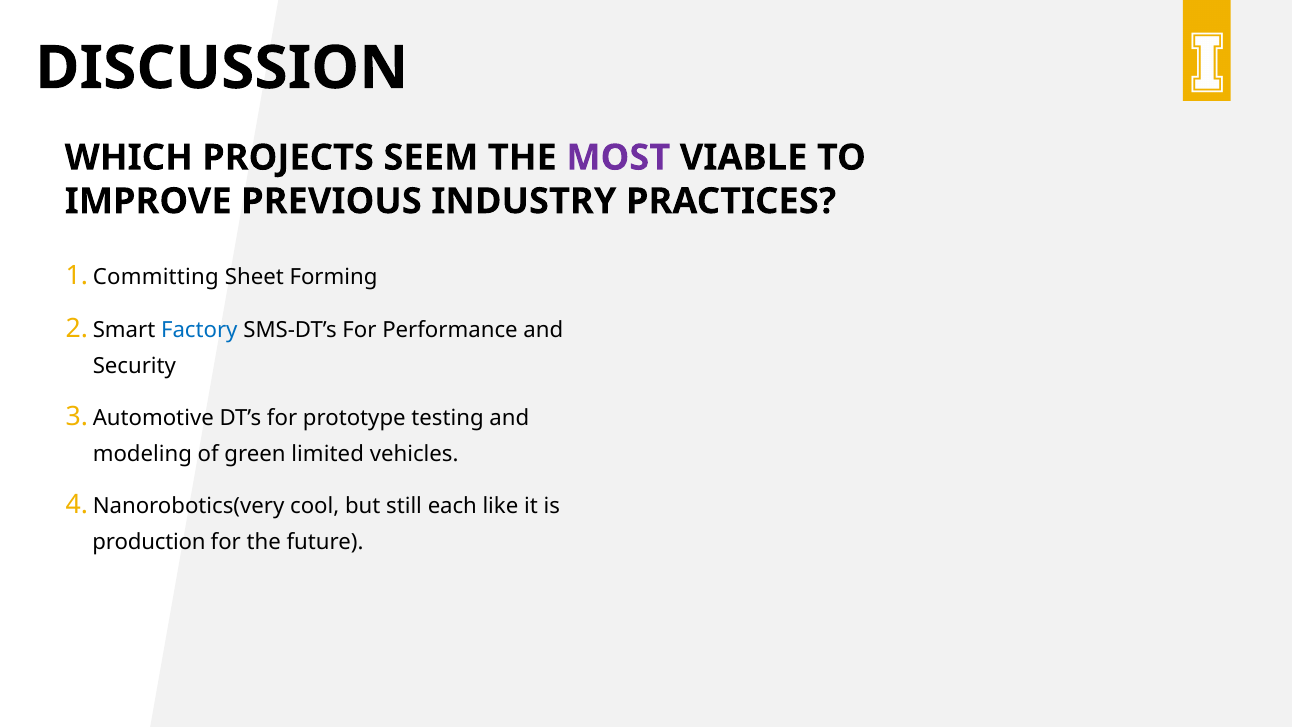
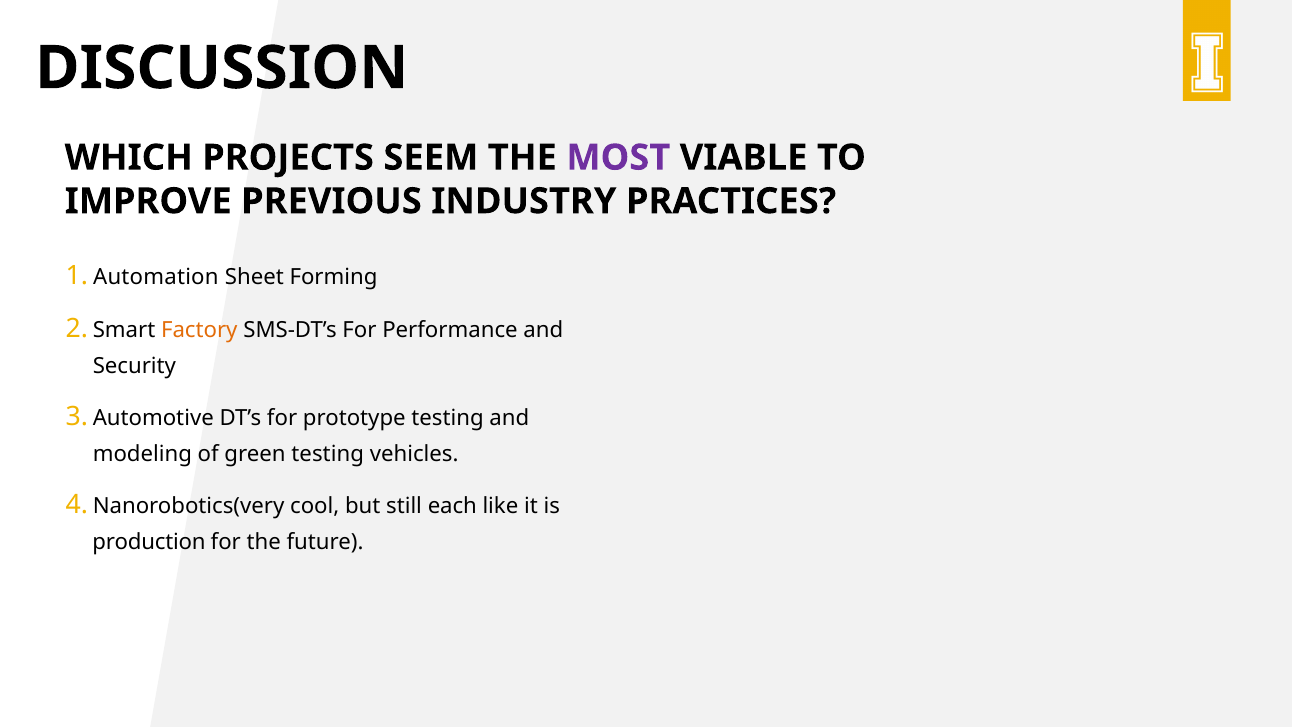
Committing: Committing -> Automation (156, 278)
Factory colour: blue -> orange (199, 330)
green limited: limited -> testing (328, 454)
